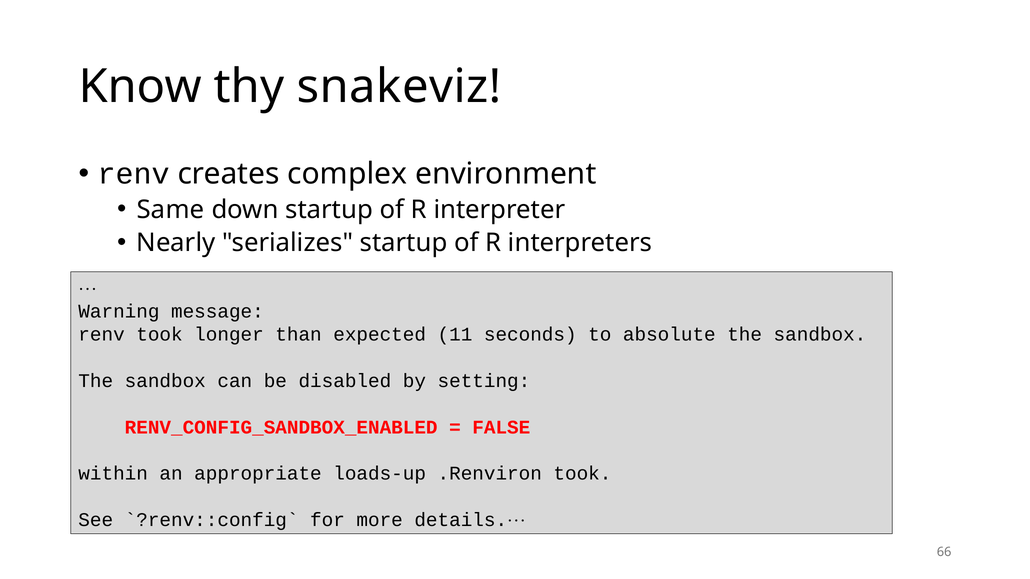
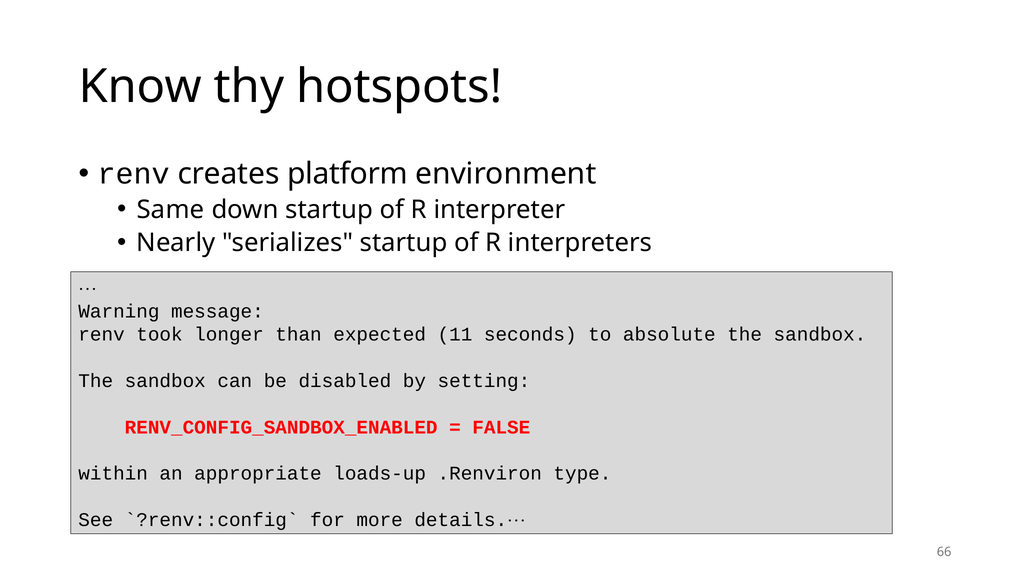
snakeviz: snakeviz -> hotspots (399, 87)
complex: complex -> platform (347, 174)
.Renviron took: took -> type (582, 474)
